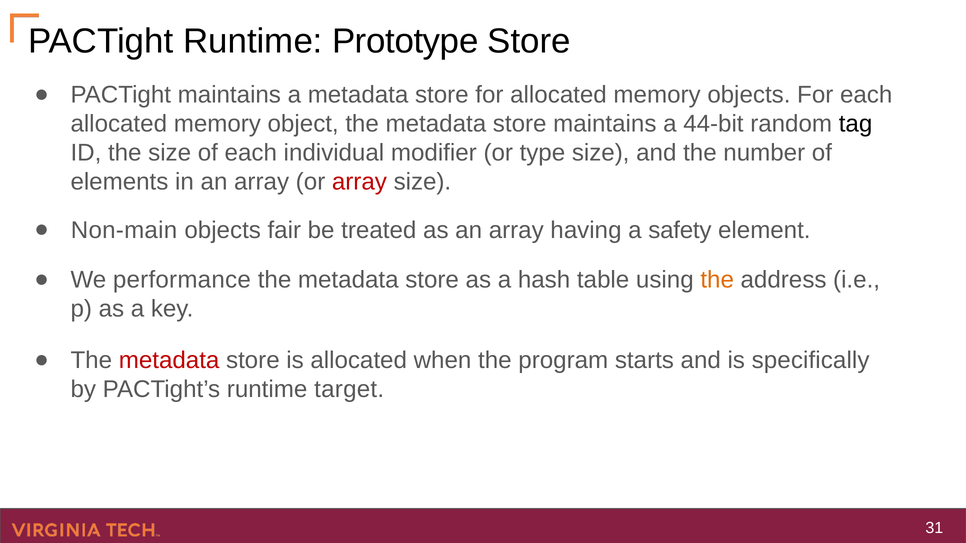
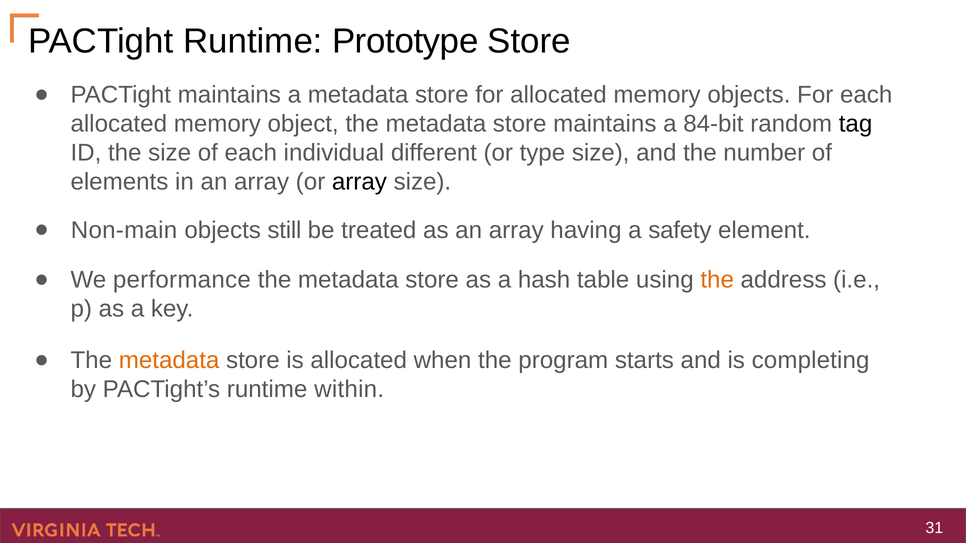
44-bit: 44-bit -> 84-bit (713, 124)
modifier: modifier -> different (434, 153)
array colour: red -> black (359, 182)
fair: fair -> still (284, 230)
metadata colour: red -> orange (169, 361)
specifically: specifically -> completing (811, 361)
target: target -> within (349, 390)
